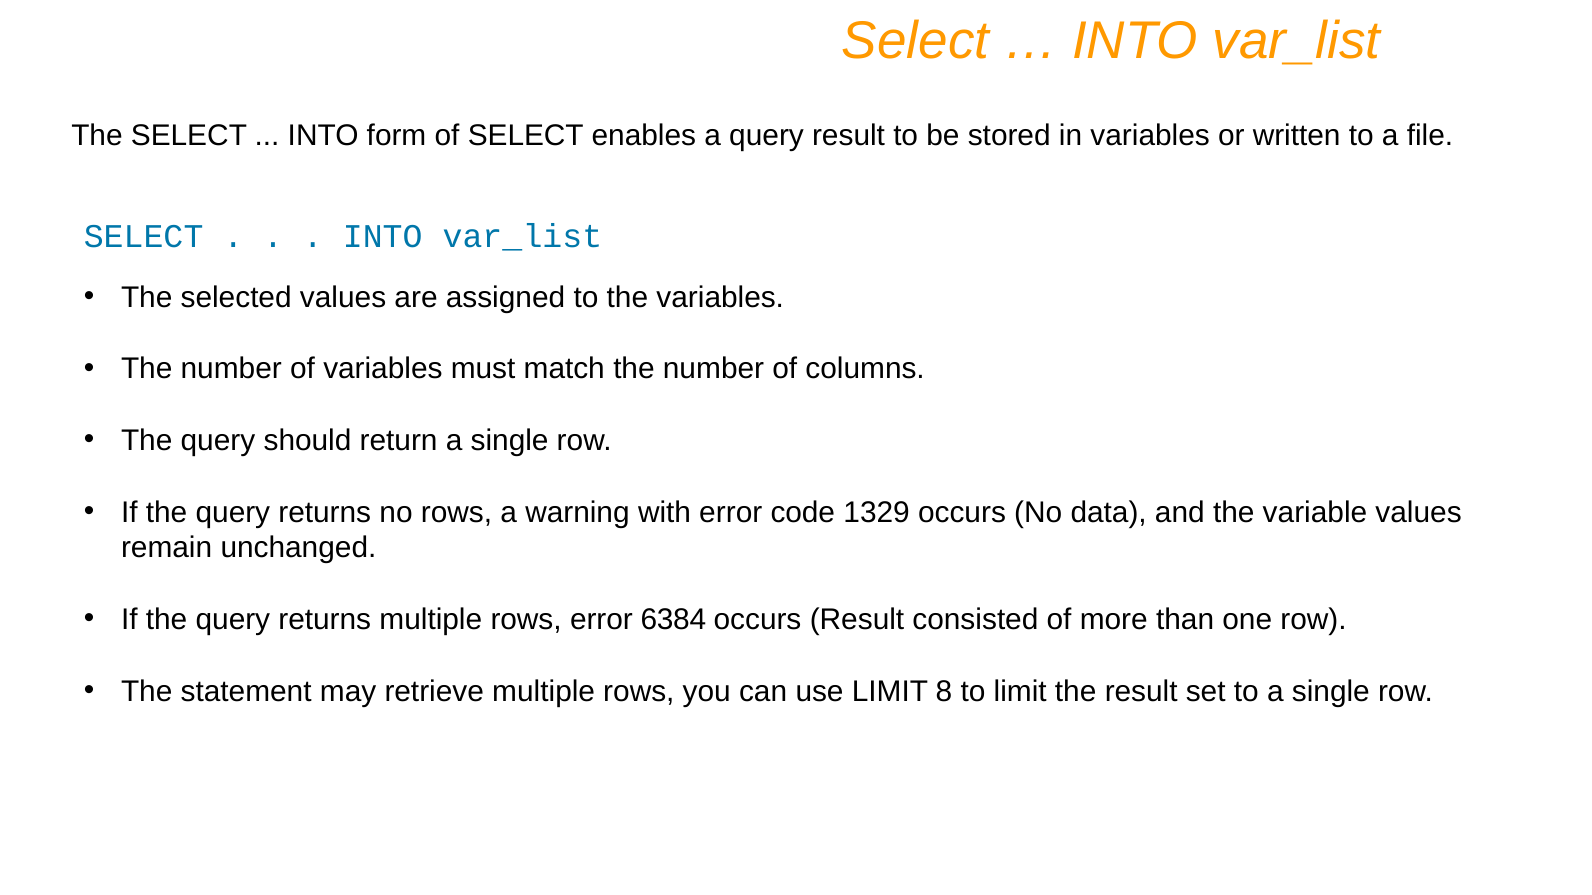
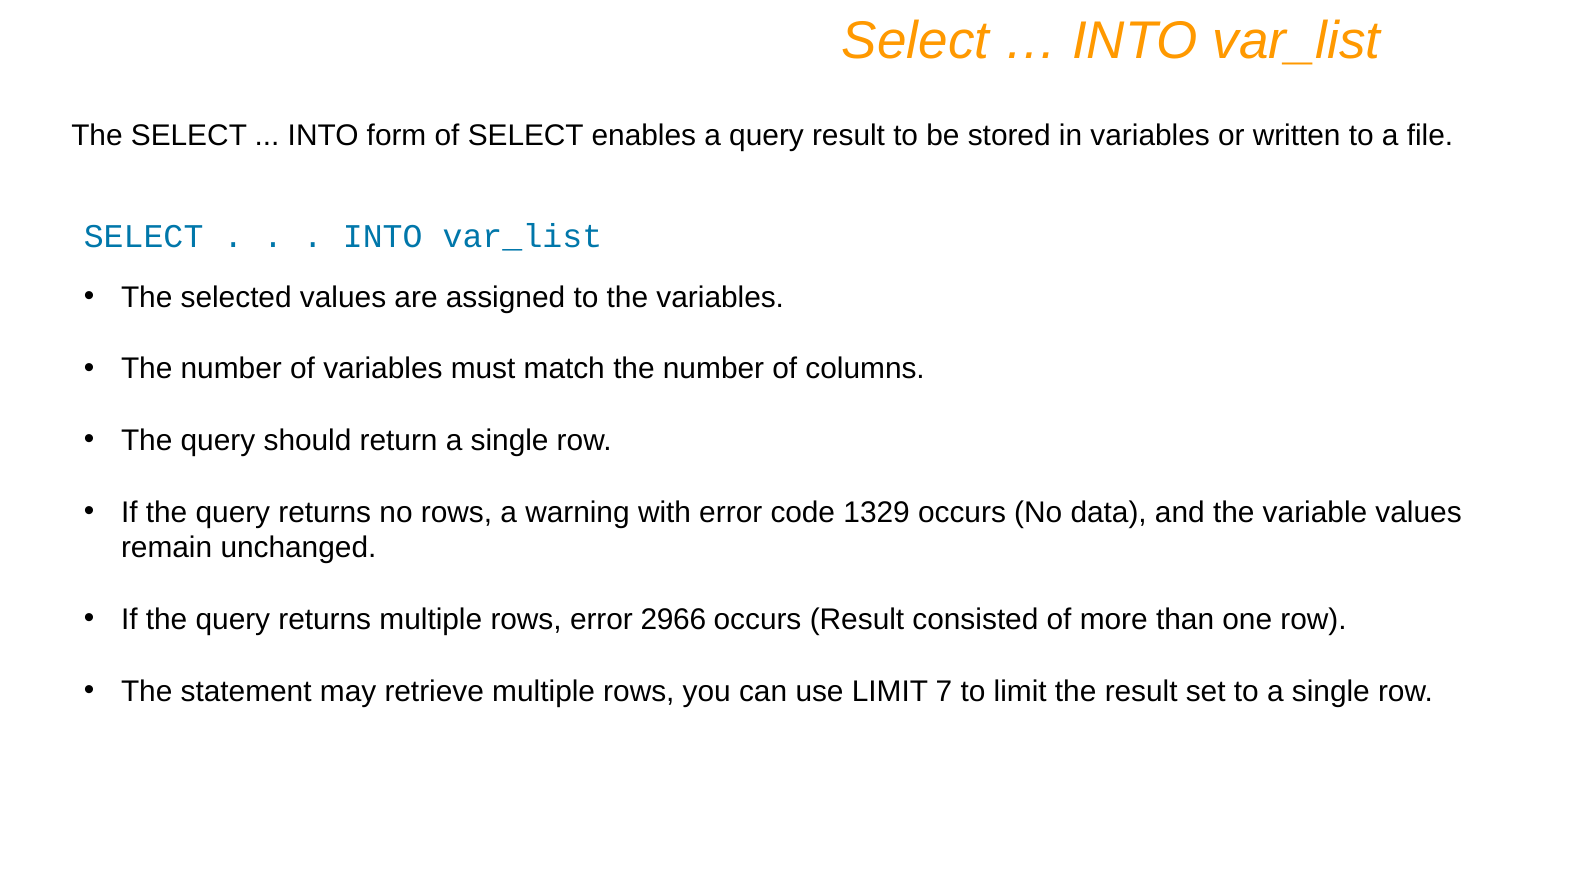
6384: 6384 -> 2966 (673, 620)
8: 8 -> 7 (944, 692)
